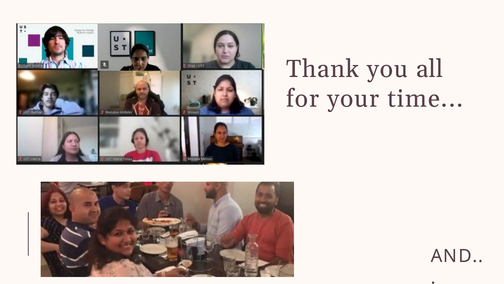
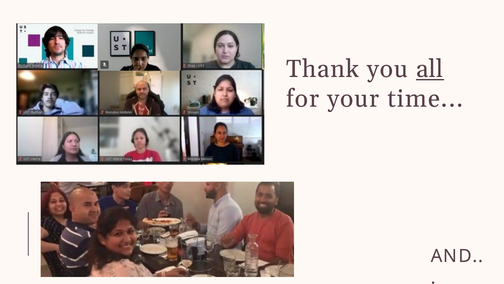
all underline: none -> present (430, 69)
